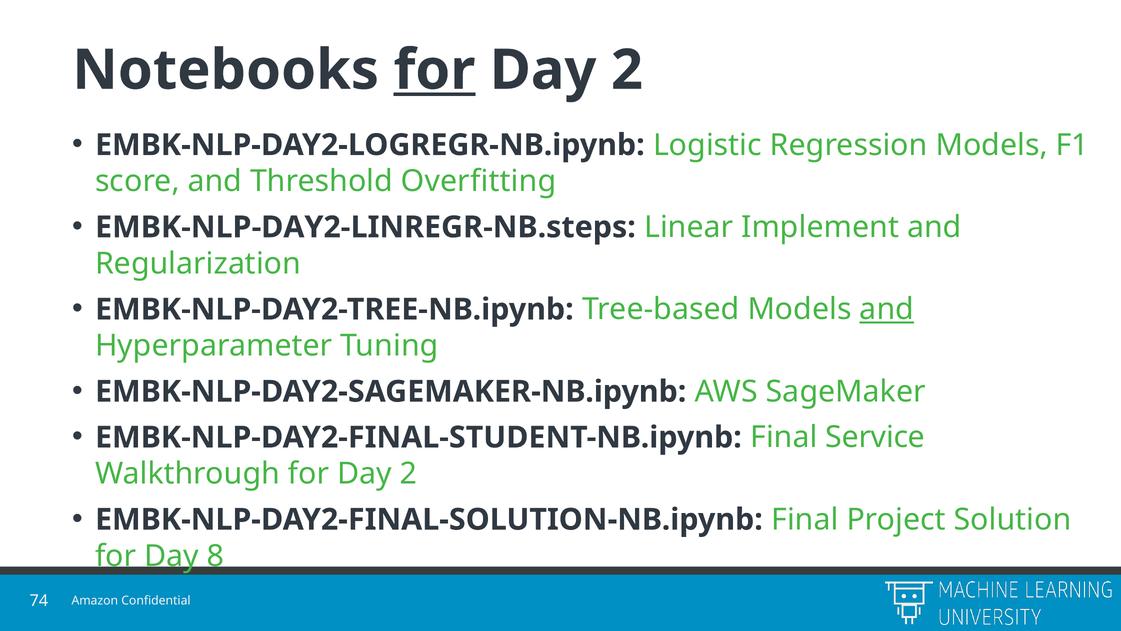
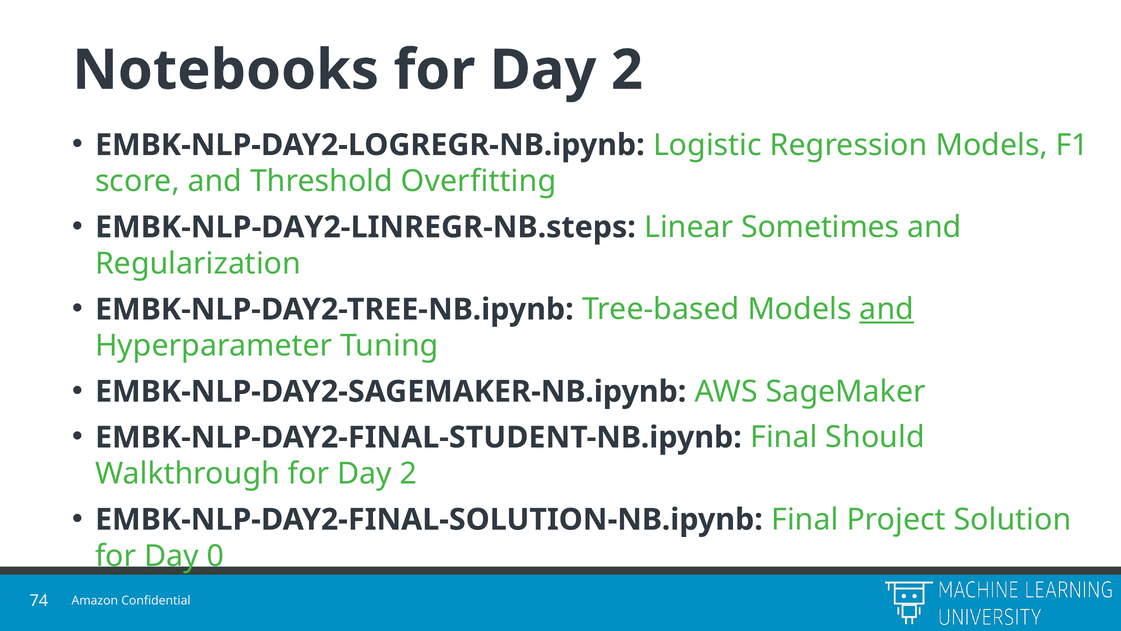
for underline: present -> none (434, 70)
Implement: Implement -> Sometimes (820, 227)
Service: Service -> Should (875, 437)
8: 8 -> 0 (216, 556)
